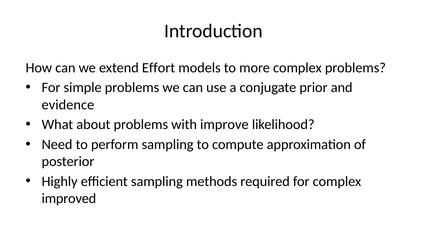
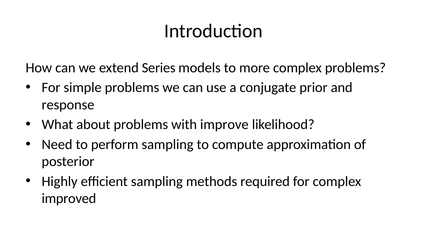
Effort: Effort -> Series (159, 68)
evidence: evidence -> response (68, 105)
